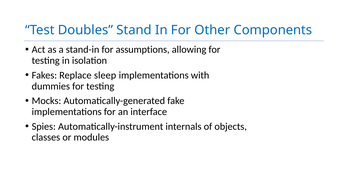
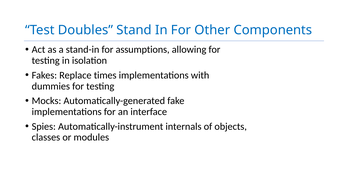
sleep: sleep -> times (105, 75)
